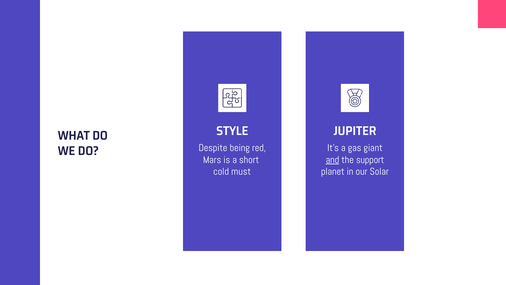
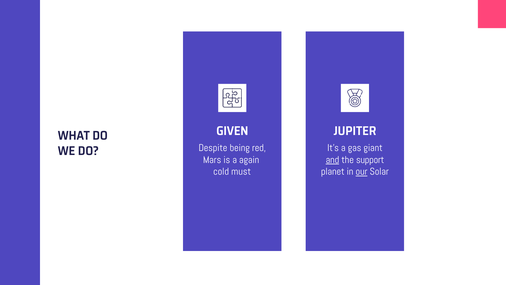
STYLE: STYLE -> GIVEN (232, 131)
short: short -> again (249, 160)
our underline: none -> present (362, 171)
